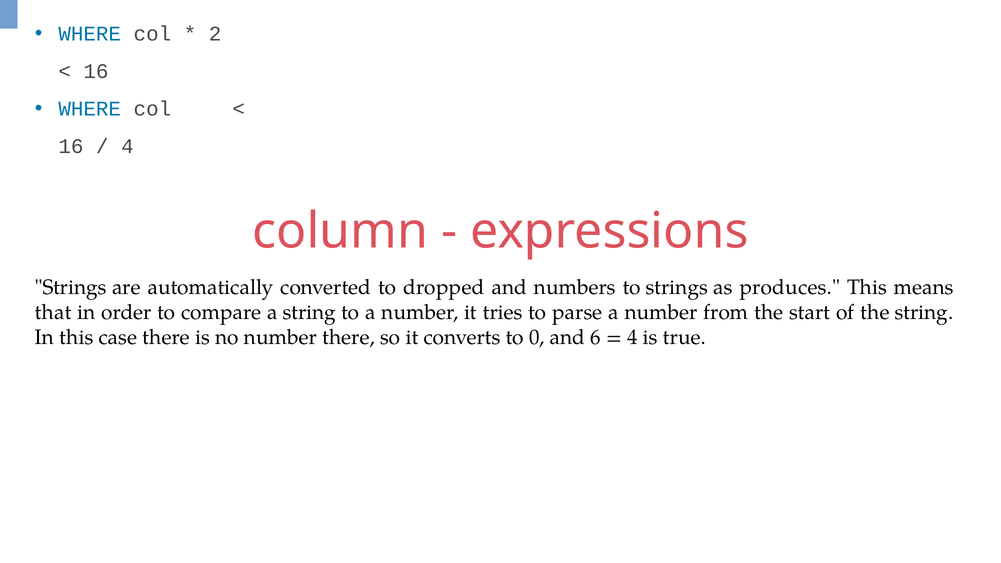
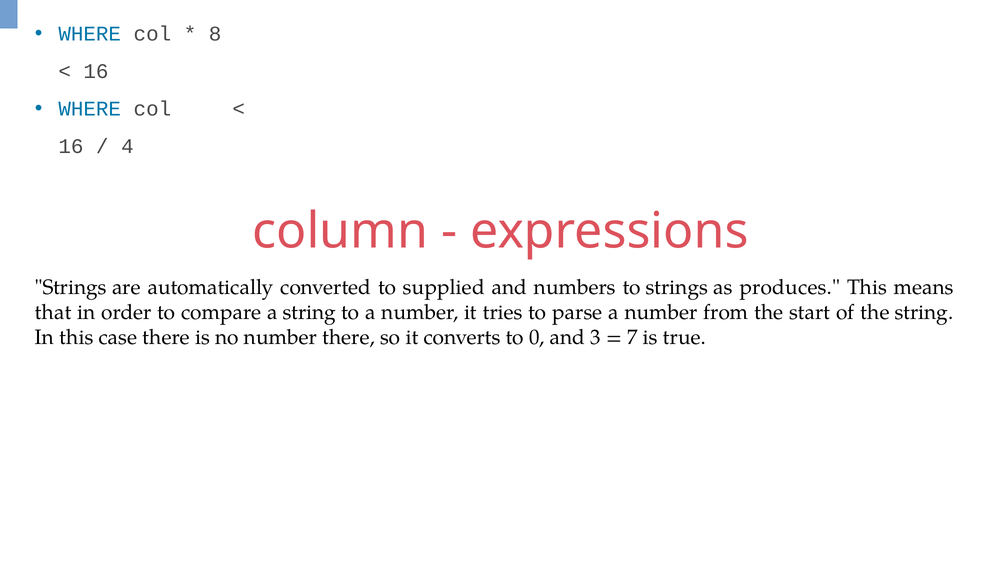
2: 2 -> 8 (215, 34)
dropped: dropped -> supplied (444, 287)
6: 6 -> 3 (596, 338)
4: 4 -> 7 (632, 338)
